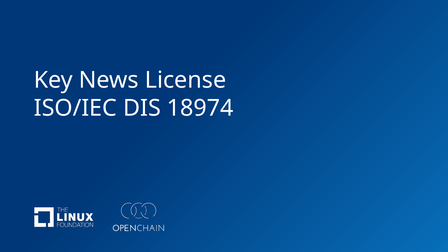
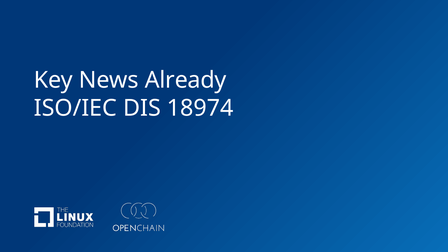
License: License -> Already (186, 80)
